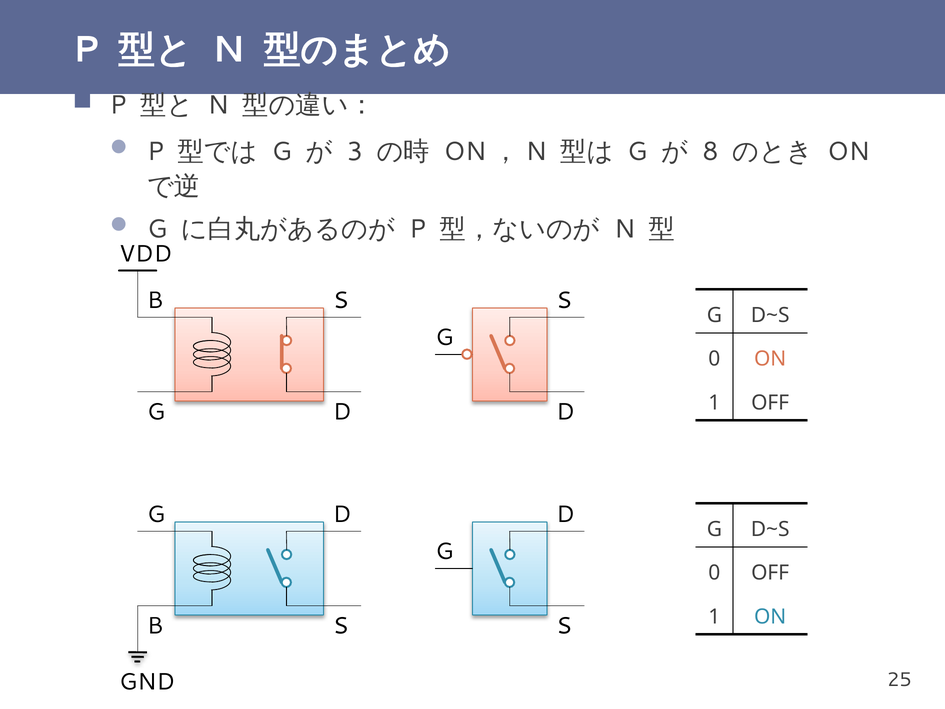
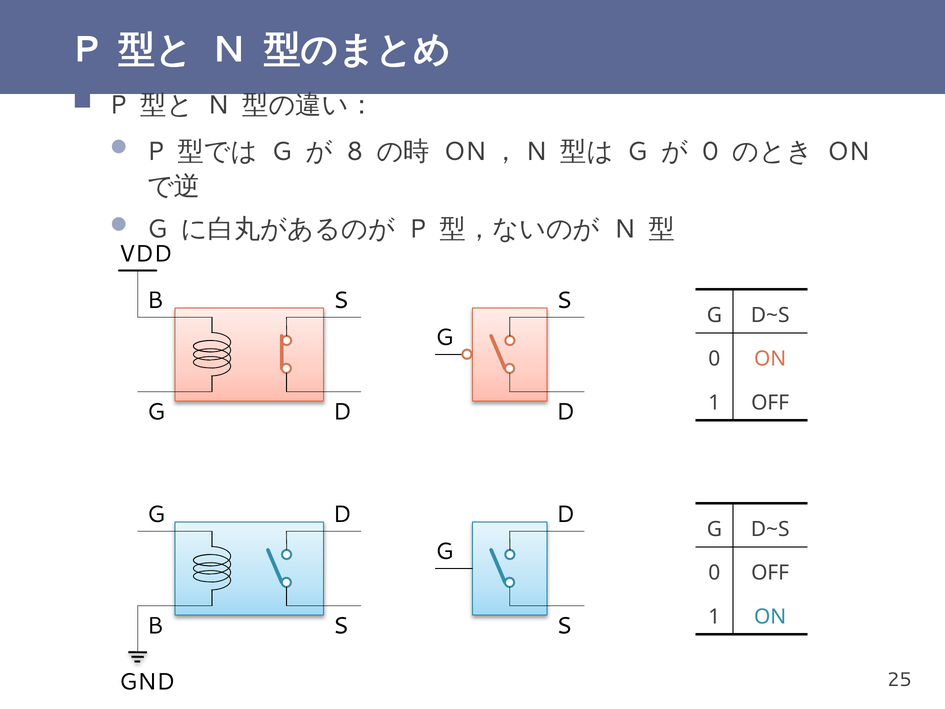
3: 3 -> 8 (355, 152)
8: 8 -> 0 (711, 152)
